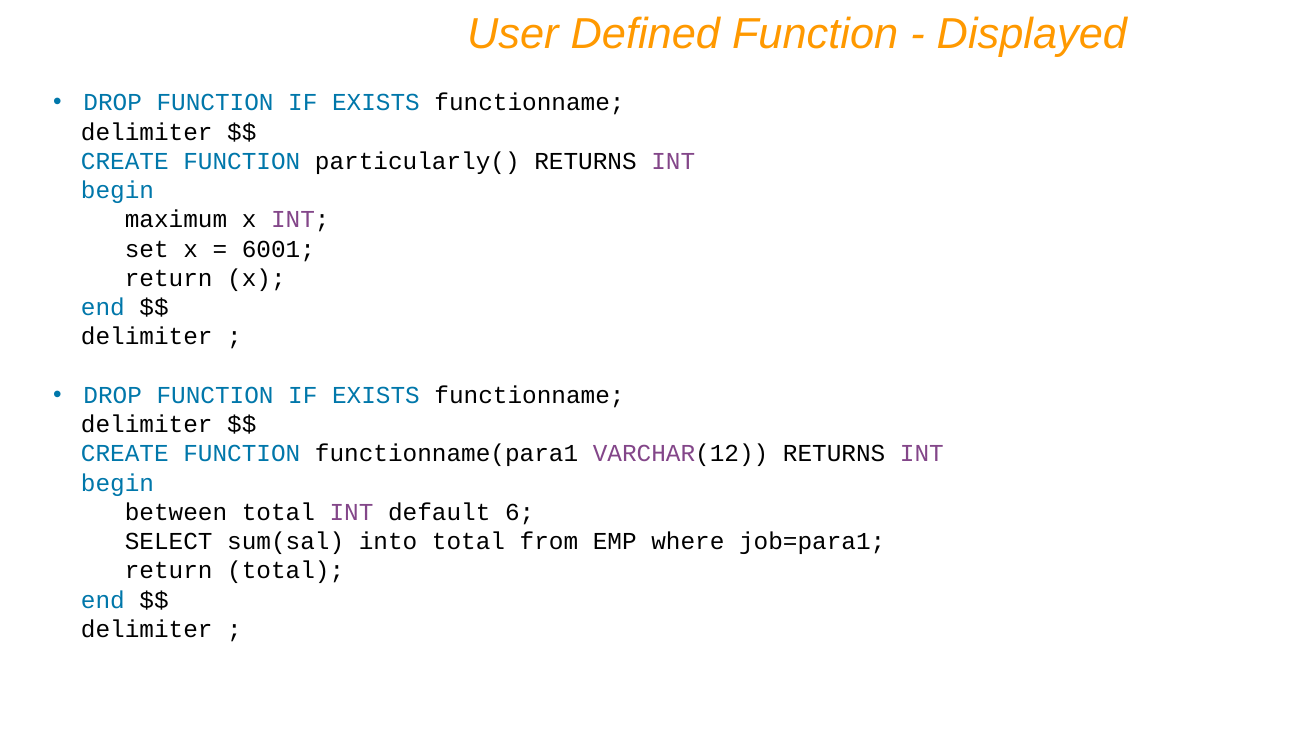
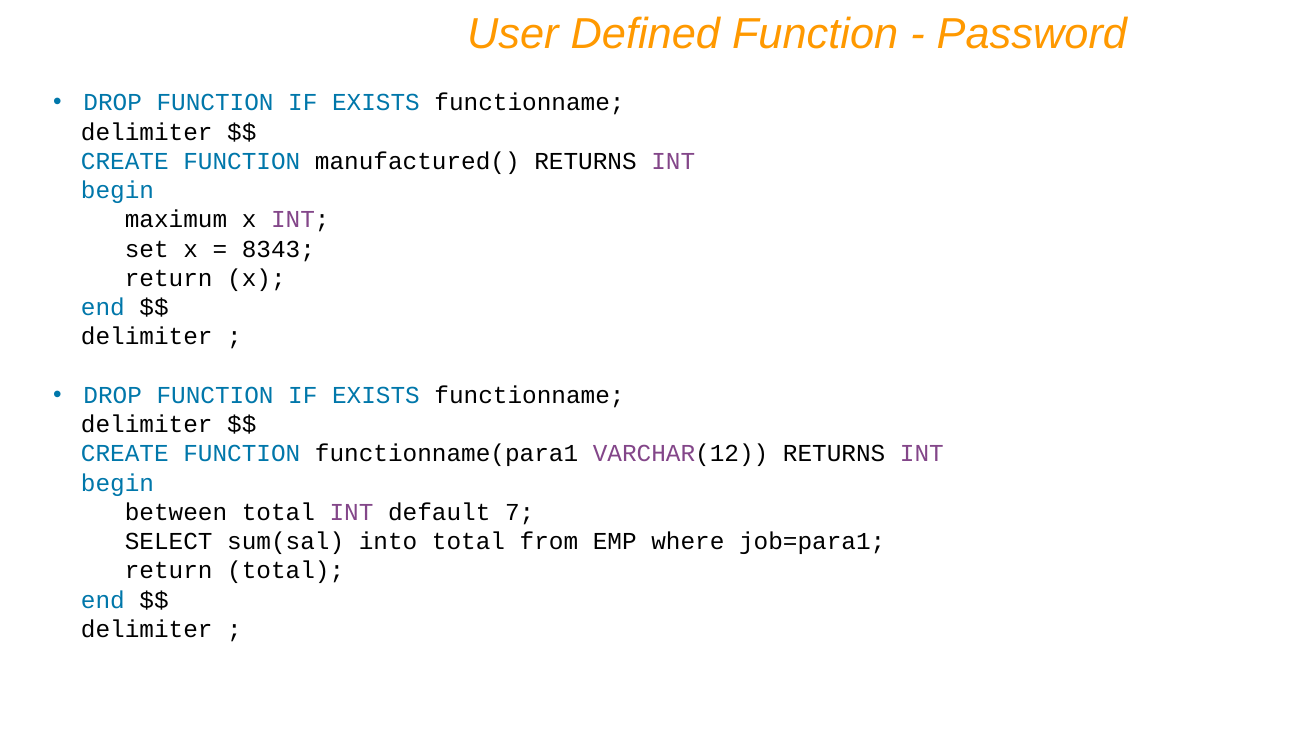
Displayed: Displayed -> Password (1032, 34)
particularly(: particularly( -> manufactured( (417, 161)
6001: 6001 -> 8343 (278, 249)
6: 6 -> 7 (520, 512)
